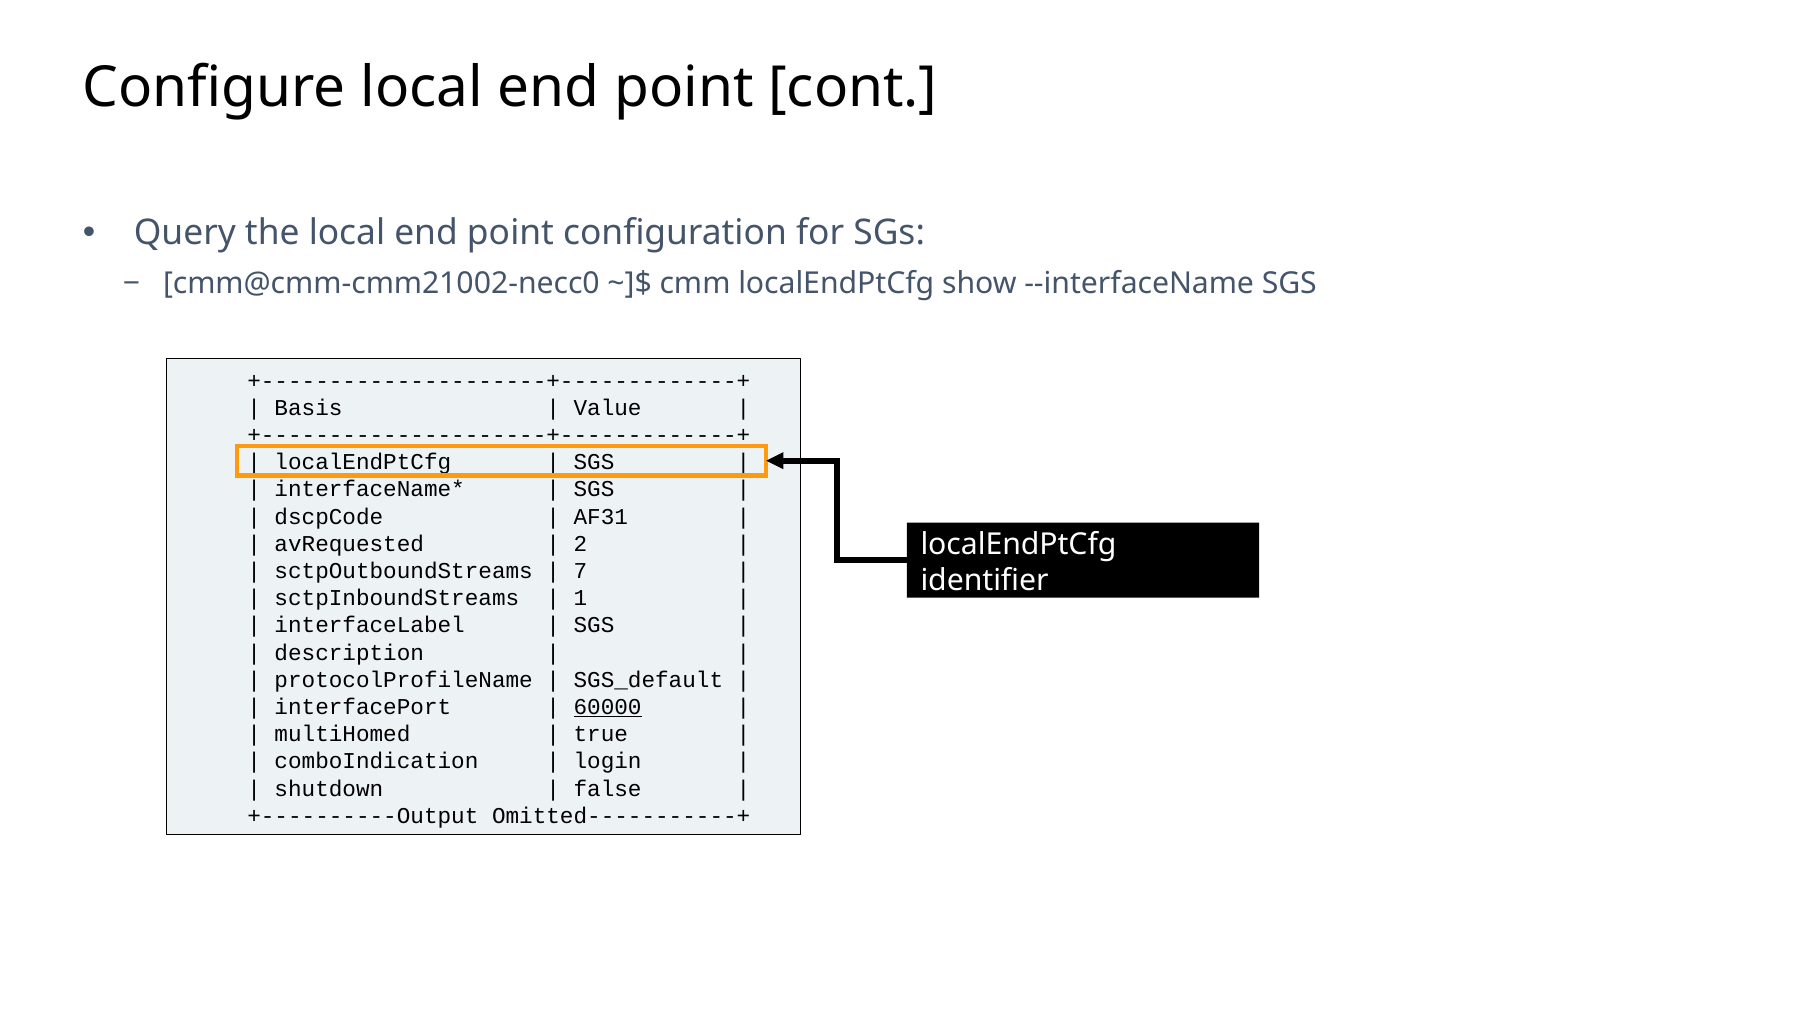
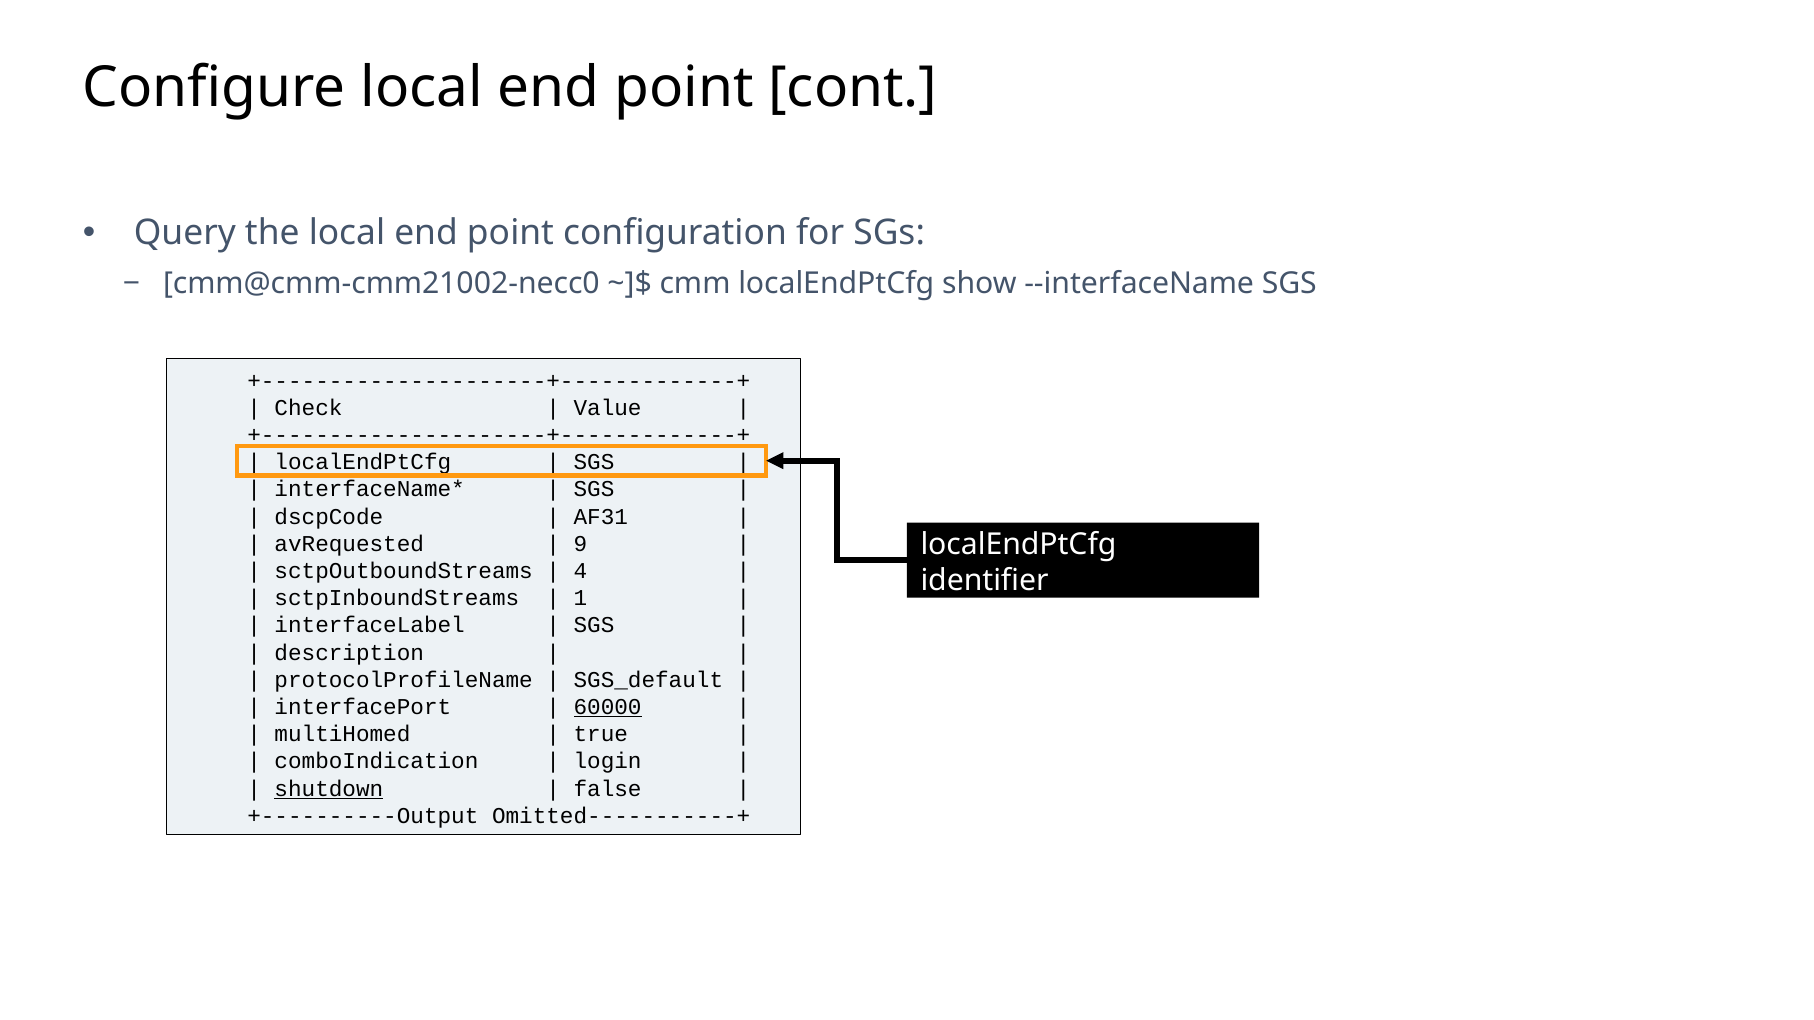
Basis: Basis -> Check (308, 408)
2: 2 -> 9 (580, 544)
7: 7 -> 4 (580, 571)
shutdown underline: none -> present (329, 789)
